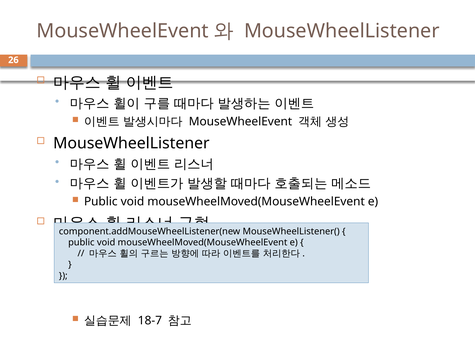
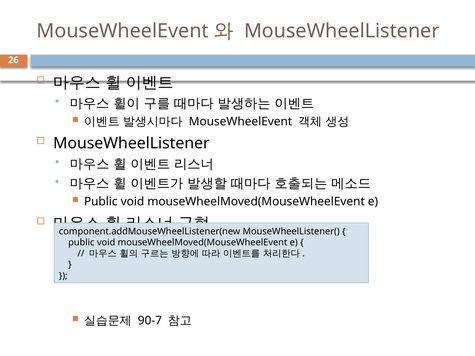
18-7: 18-7 -> 90-7 (150, 321)
